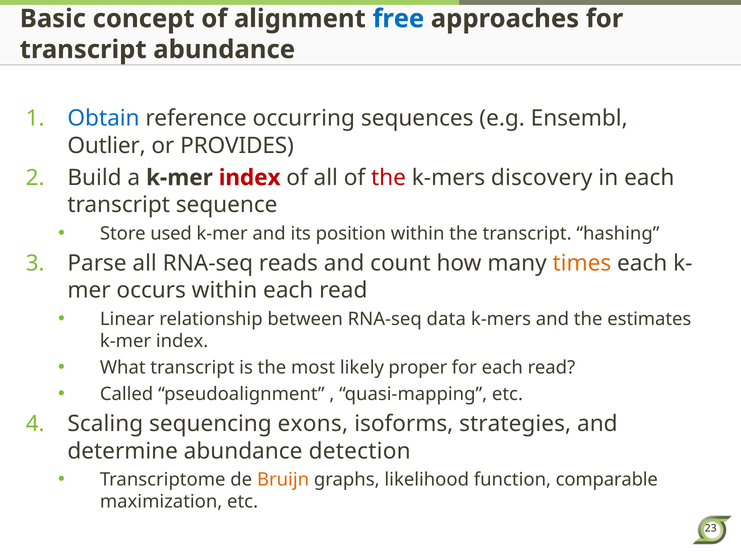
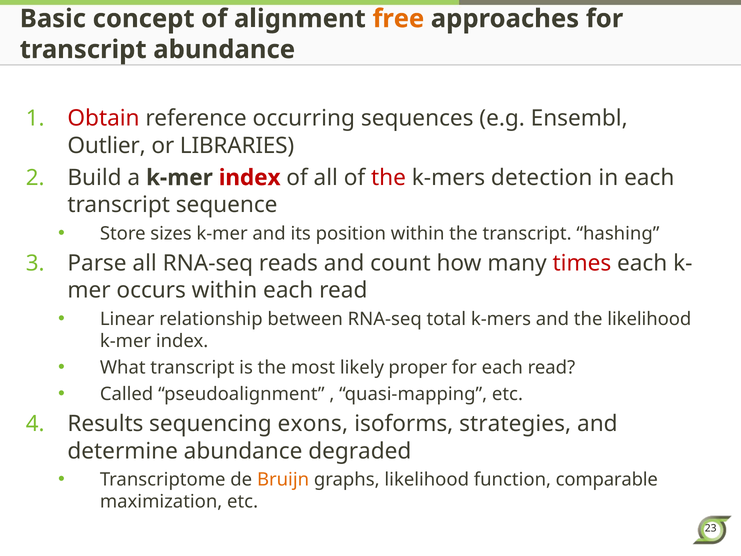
free colour: blue -> orange (398, 19)
Obtain colour: blue -> red (104, 118)
PROVIDES: PROVIDES -> LIBRARIES (237, 146)
discovery: discovery -> detection (542, 178)
used: used -> sizes (171, 233)
times colour: orange -> red (582, 263)
data: data -> total (446, 319)
the estimates: estimates -> likelihood (649, 319)
Scaling: Scaling -> Results (105, 424)
detection: detection -> degraded (360, 451)
